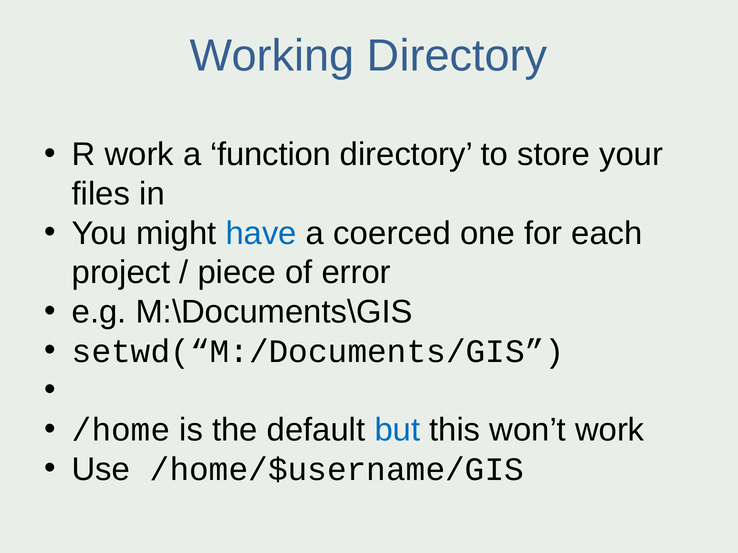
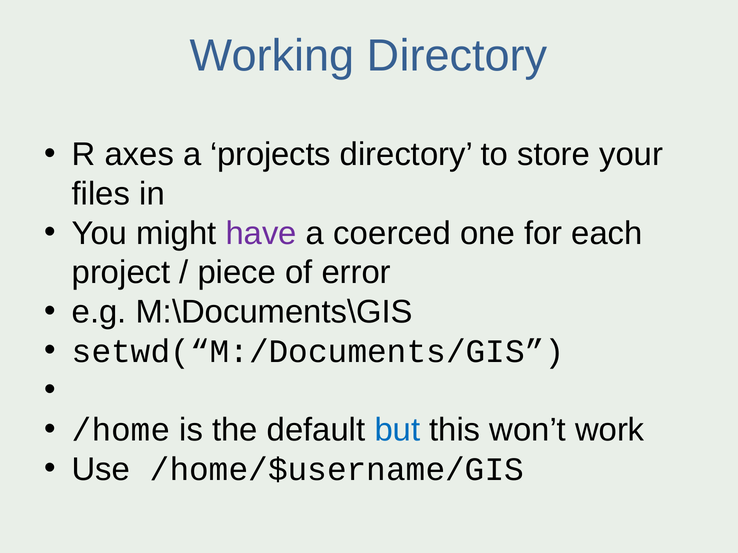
R work: work -> axes (139, 155)
function: function -> projects (271, 155)
have colour: blue -> purple (261, 233)
